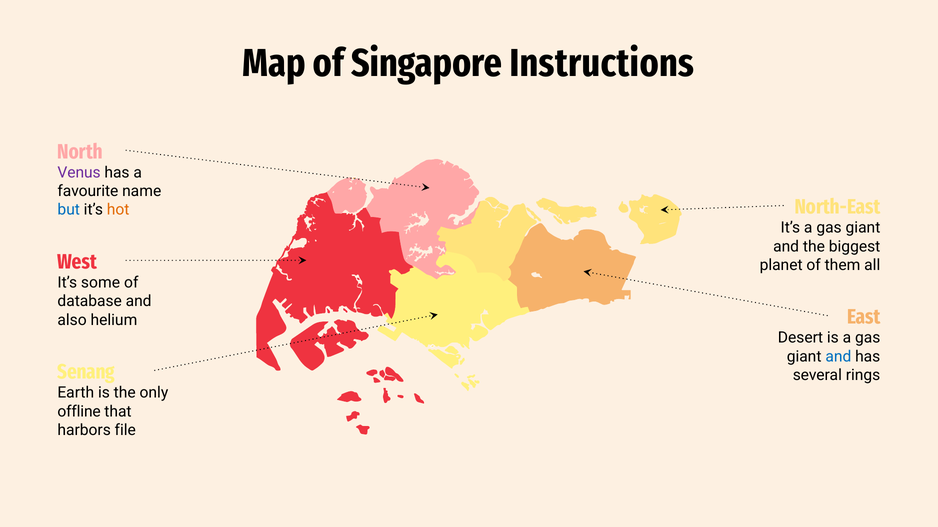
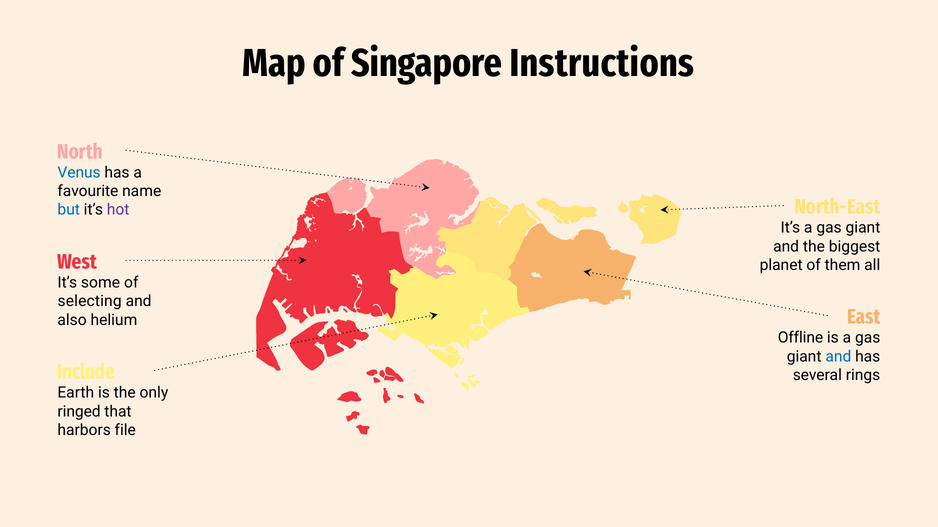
Venus colour: purple -> blue (79, 173)
hot colour: orange -> purple (118, 210)
database: database -> selecting (90, 302)
Desert: Desert -> Offline (800, 338)
Senang: Senang -> Include (86, 372)
offline: offline -> ringed (79, 412)
